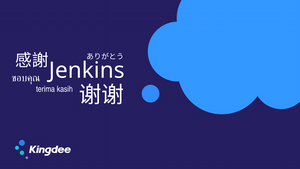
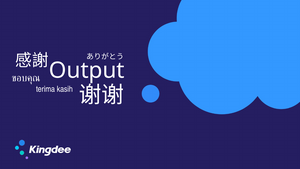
Jenkins: Jenkins -> Output (87, 70)
